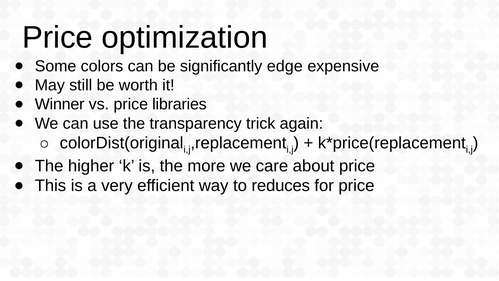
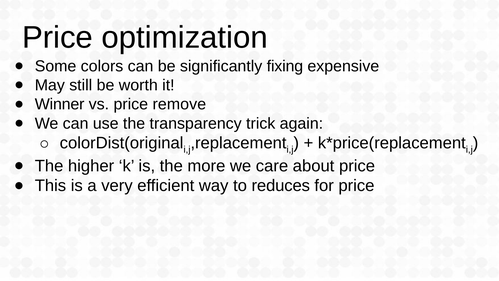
edge: edge -> fixing (285, 66)
libraries: libraries -> remove (179, 104)
